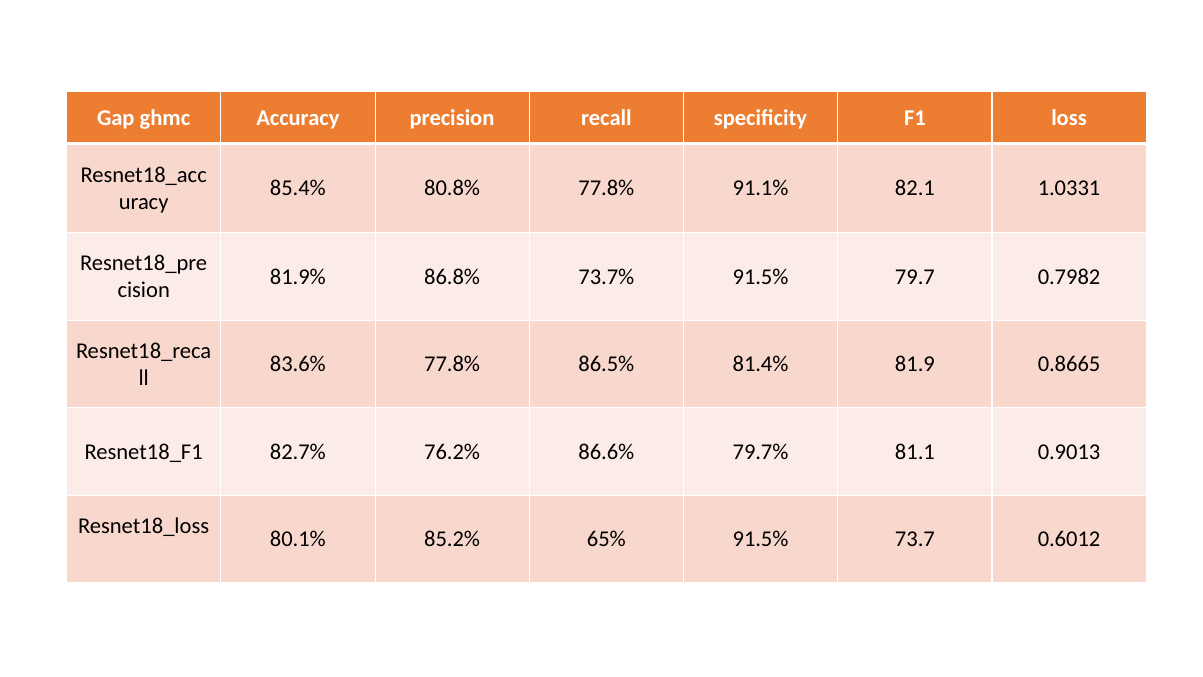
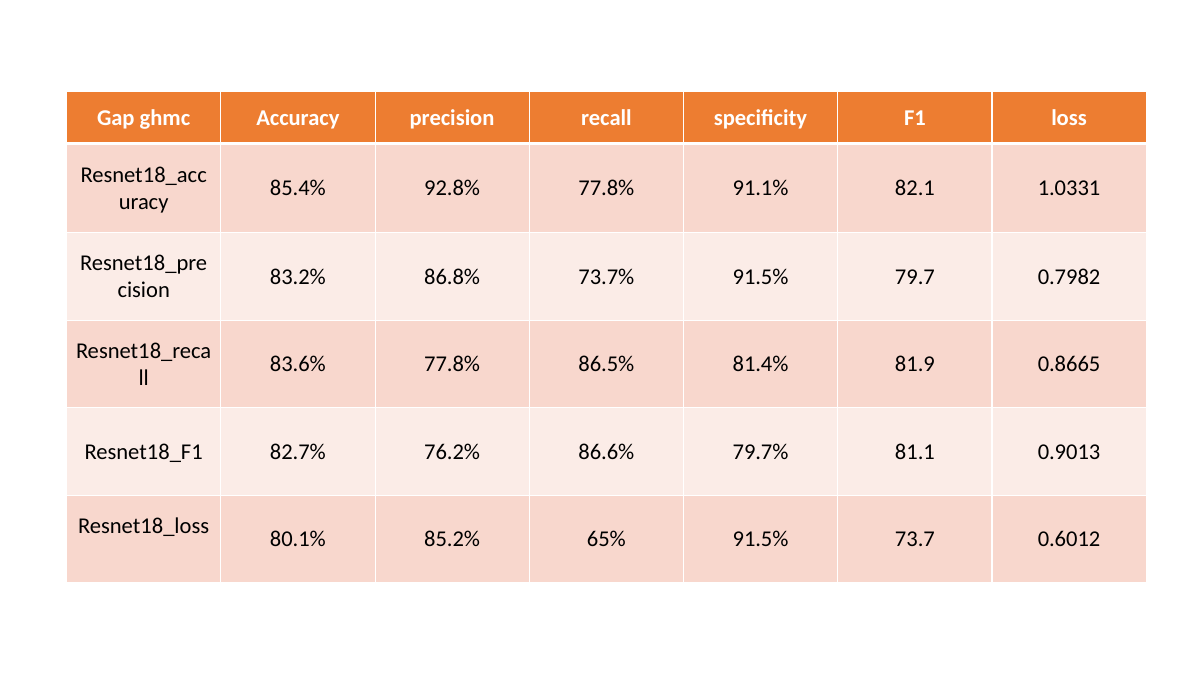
80.8%: 80.8% -> 92.8% (452, 188)
81.9%: 81.9% -> 83.2% (298, 277)
